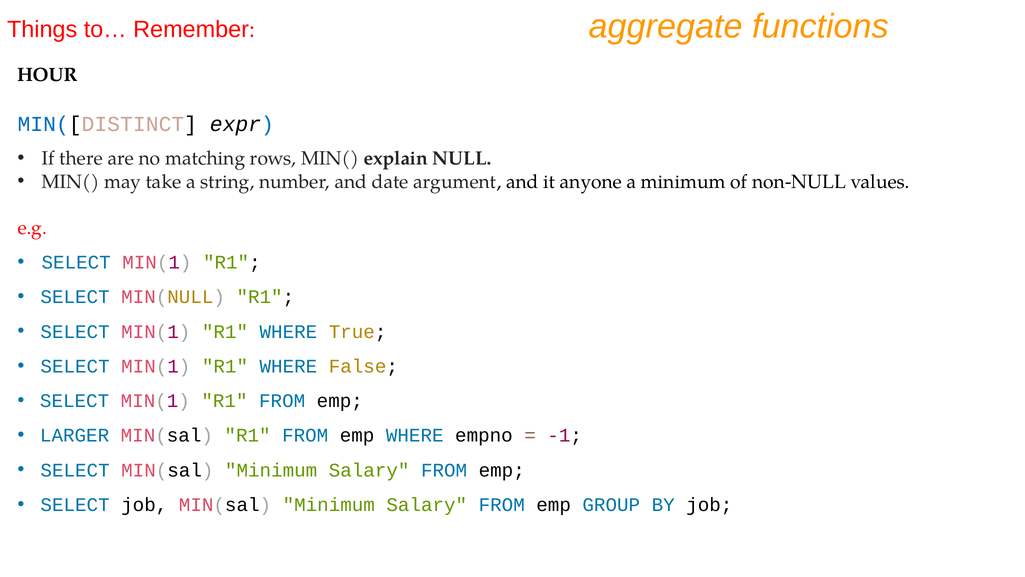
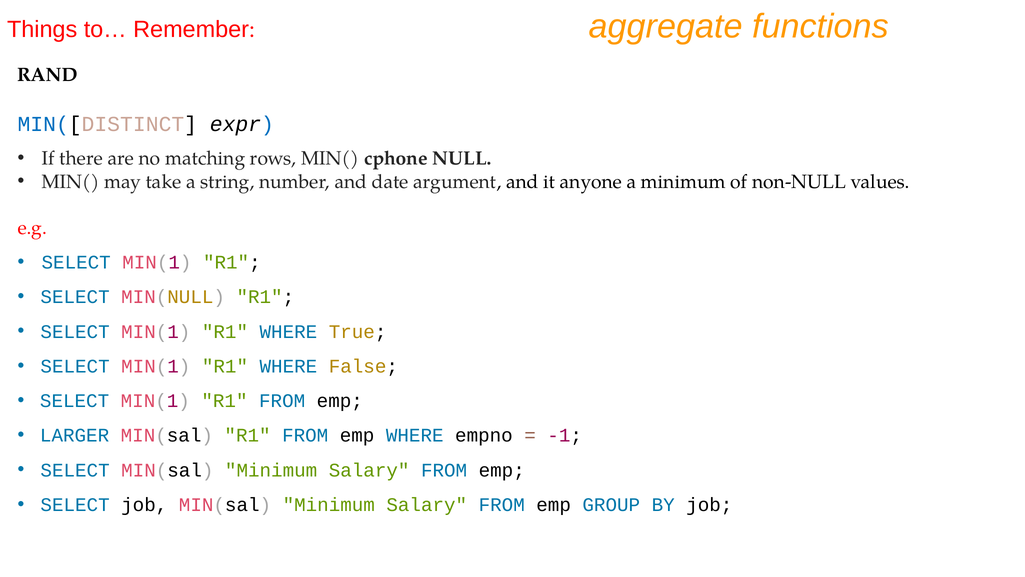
HOUR: HOUR -> RAND (47, 75)
explain: explain -> cphone (396, 158)
